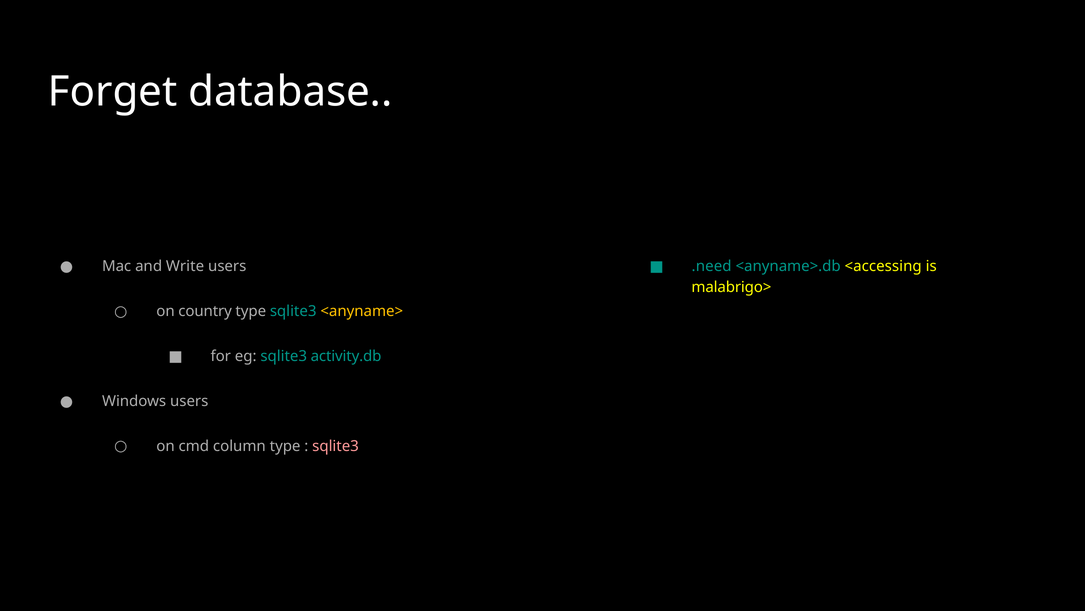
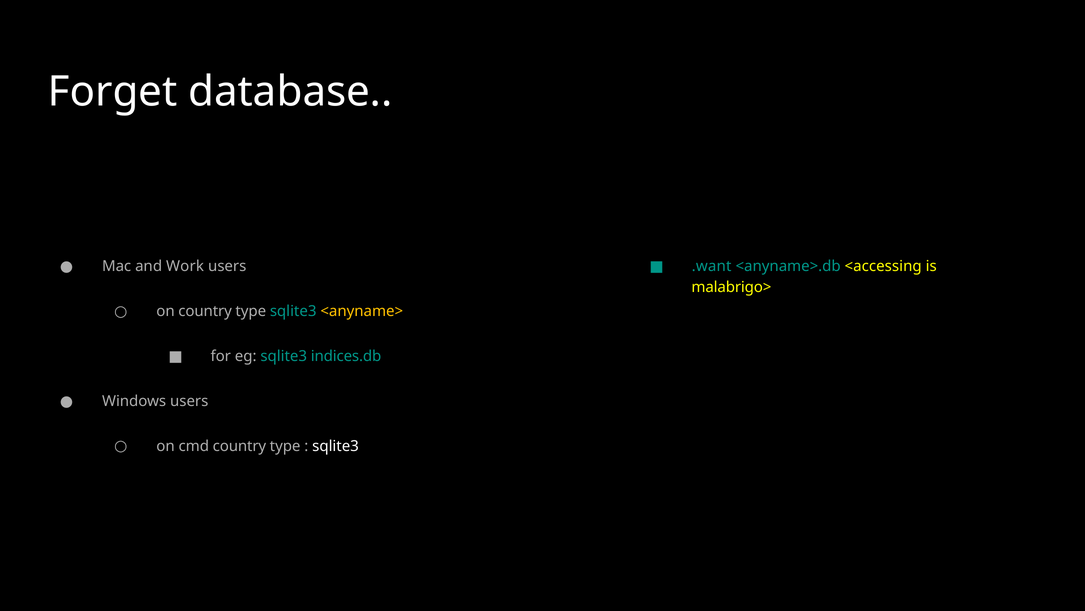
Write: Write -> Work (185, 266)
.need: .need -> .want (712, 266)
activity.db: activity.db -> indices.db (346, 356)
cmd column: column -> country (239, 446)
sqlite3 colour: pink -> white (336, 446)
